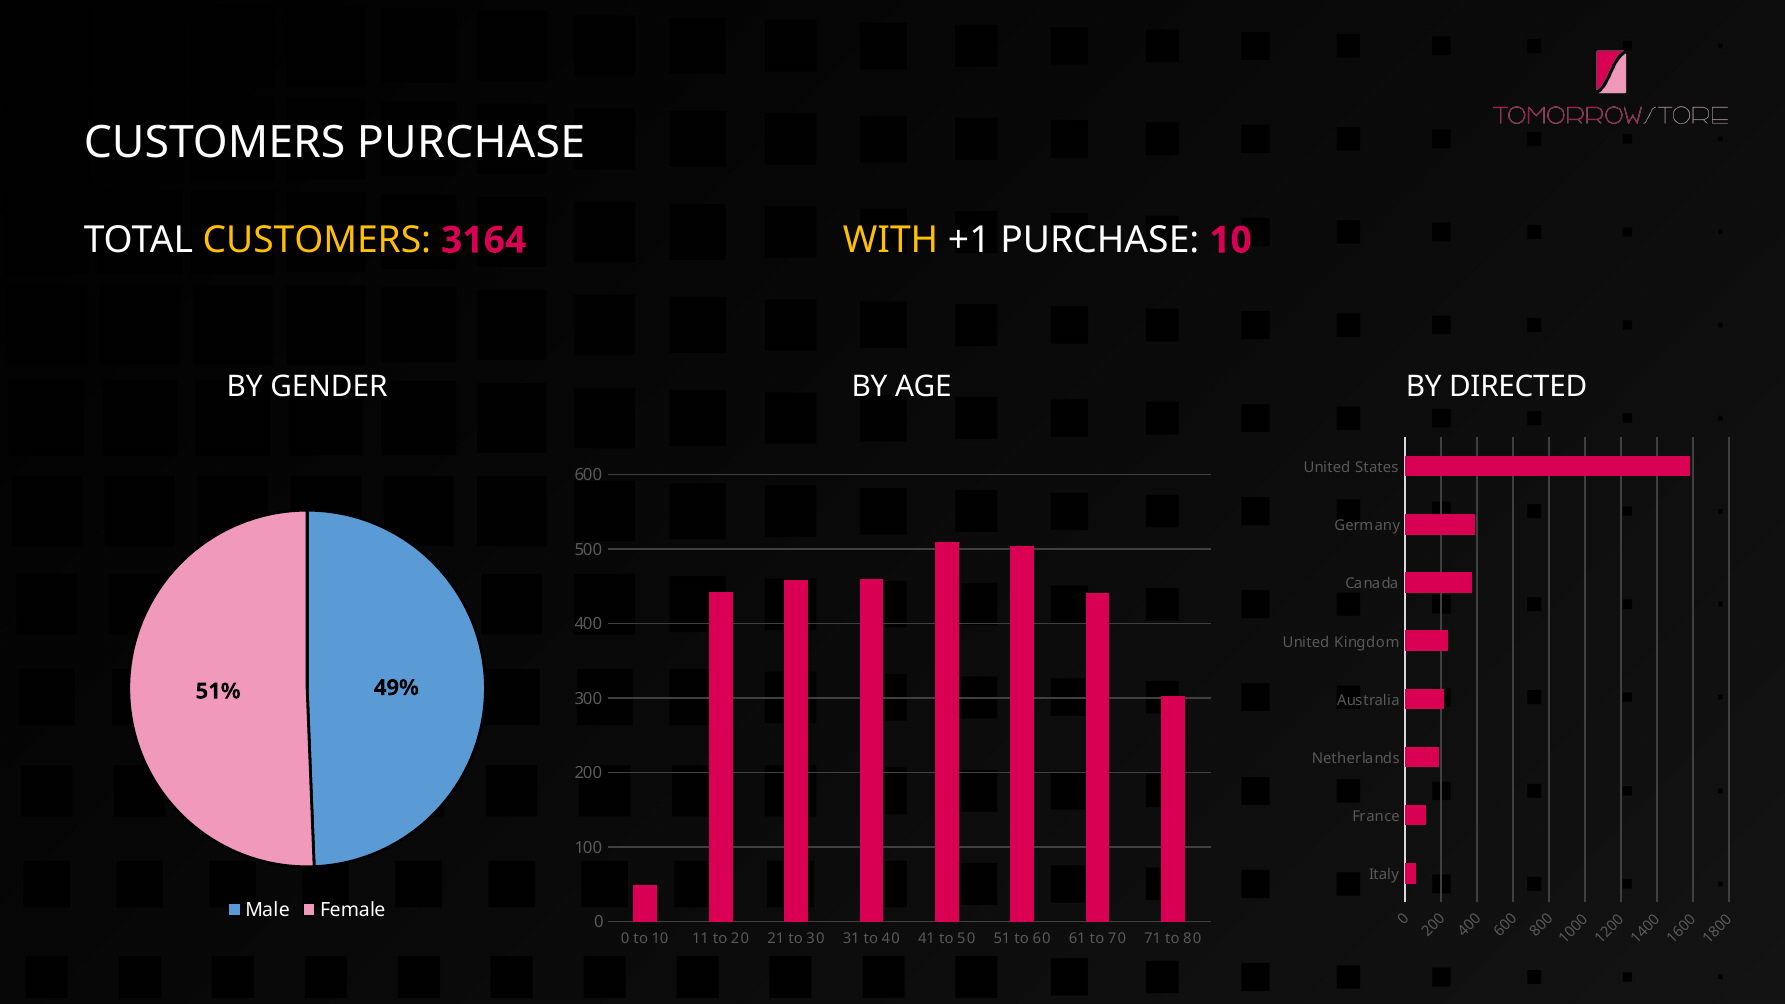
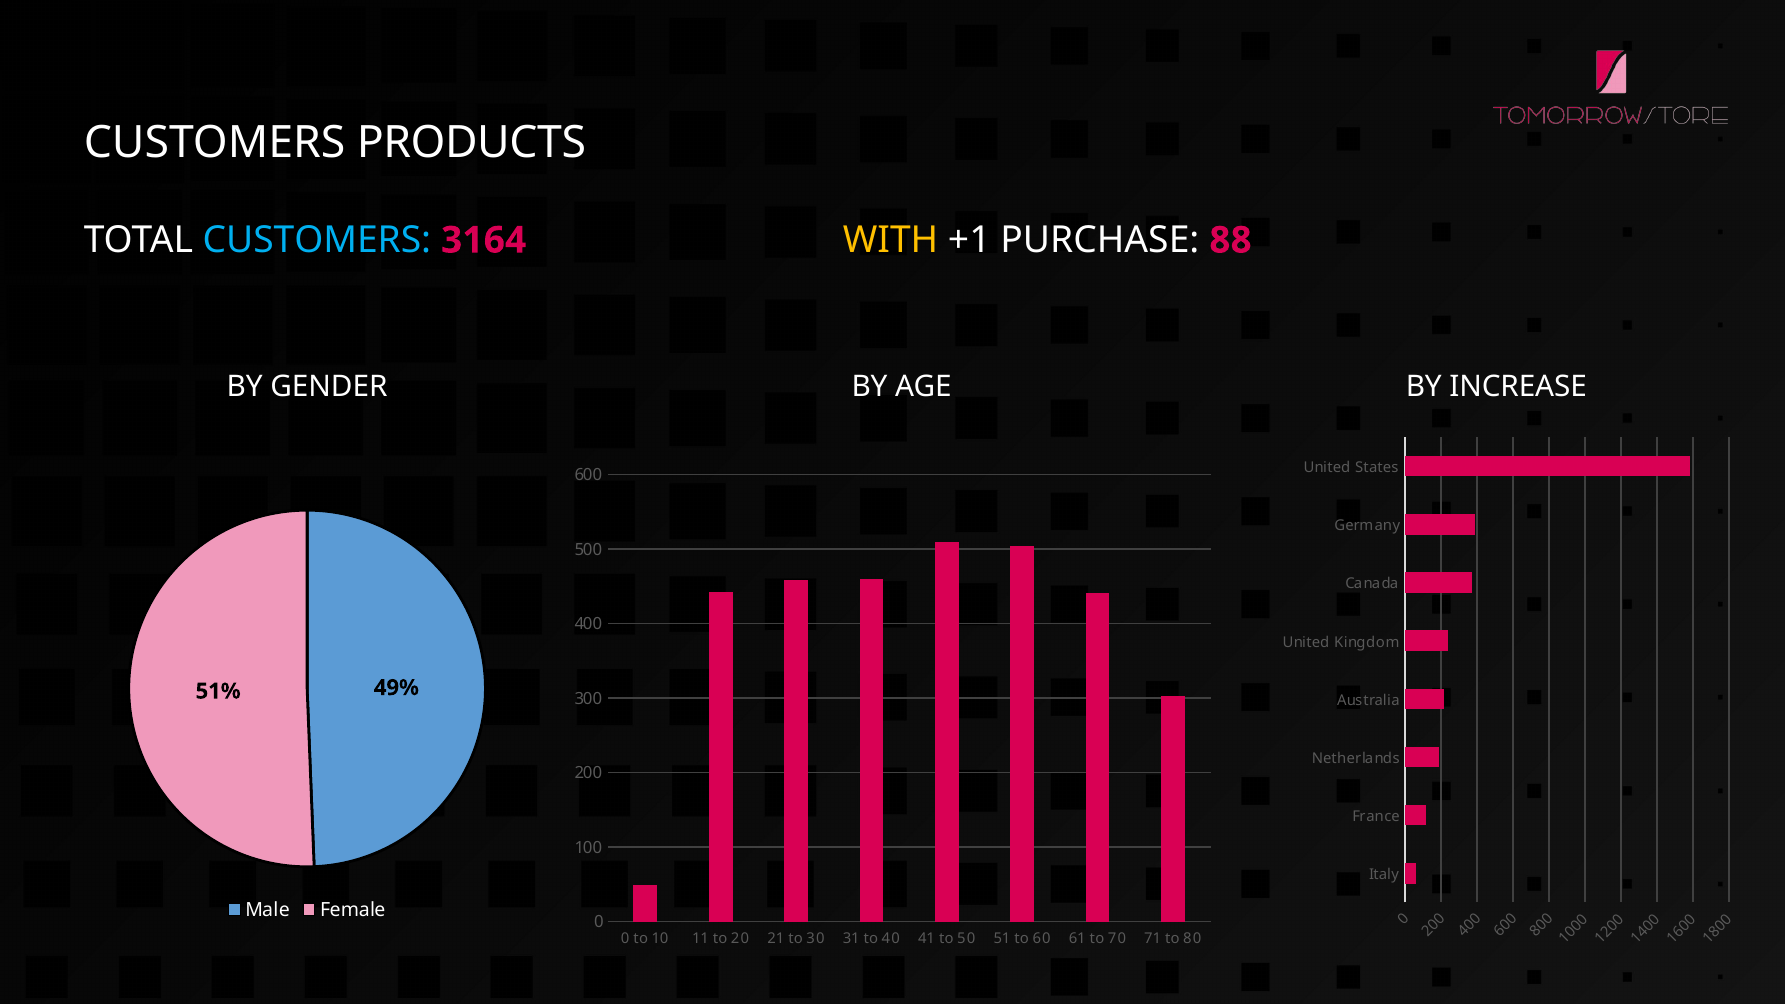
CUSTOMERS PURCHASE: PURCHASE -> PRODUCTS (471, 142)
CUSTOMERS colour: yellow -> light blue (317, 240)
PURCHASE 10: 10 -> 88 (1231, 240)
DIRECTED: DIRECTED -> INCREASE (1518, 386)
